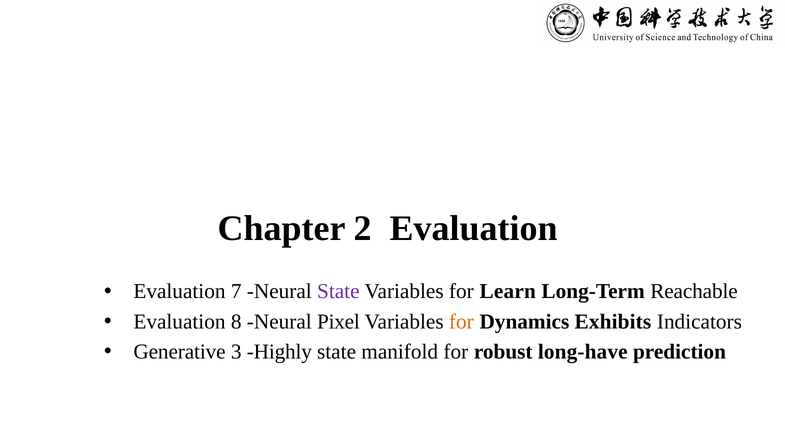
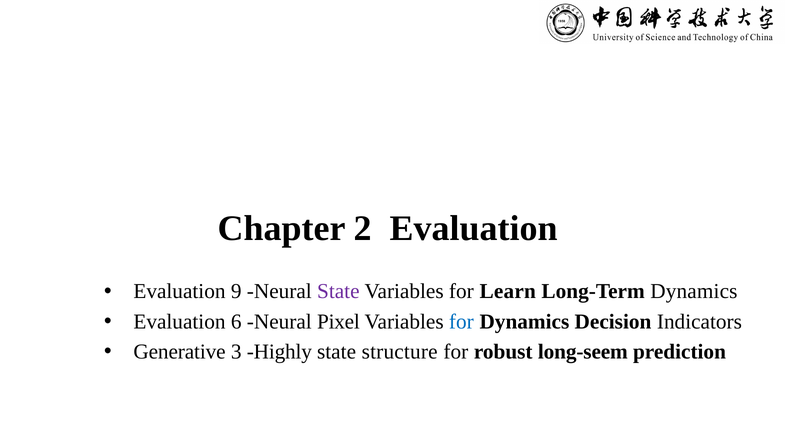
7: 7 -> 9 (236, 292)
Long-Term Reachable: Reachable -> Dynamics (694, 292)
8: 8 -> 6 (236, 322)
for colour: orange -> blue (461, 322)
Exhibits: Exhibits -> Decision (613, 322)
manifold: manifold -> structure (400, 352)
long-have: long-have -> long-seem (583, 352)
